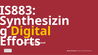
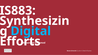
Digital colour: yellow -> light blue (31, 31)
